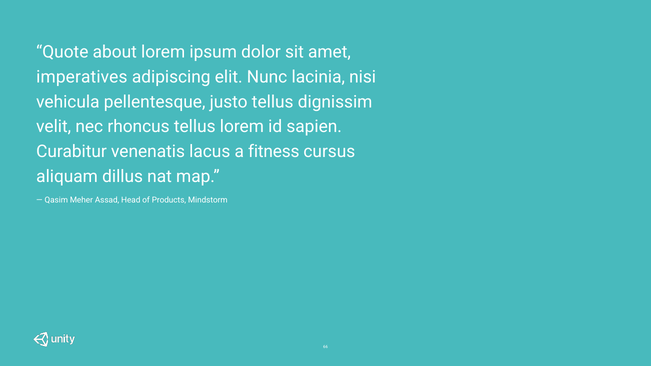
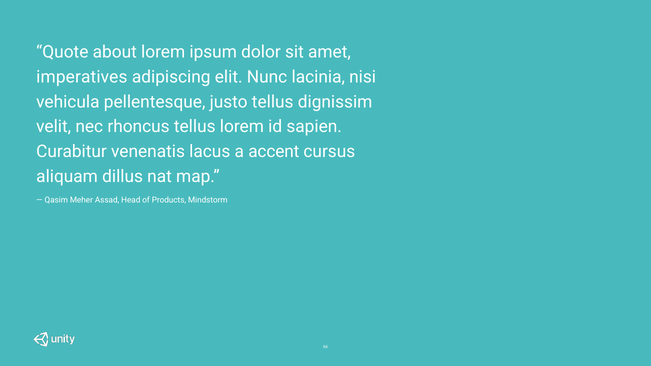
fitness: fitness -> accent (274, 152)
